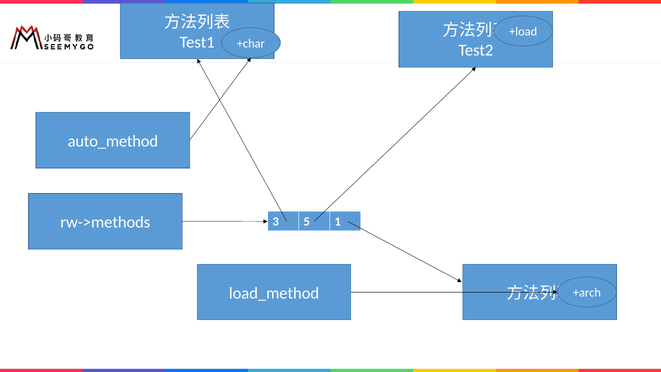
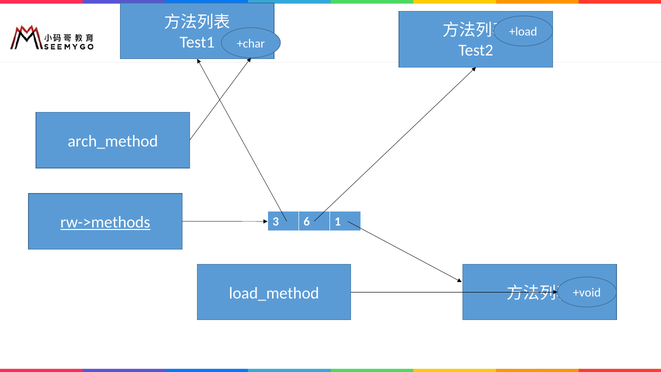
auto_method: auto_method -> arch_method (113, 141)
rw->methods underline: none -> present (105, 222)
5: 5 -> 6 (307, 222)
+arch: +arch -> +void (587, 293)
